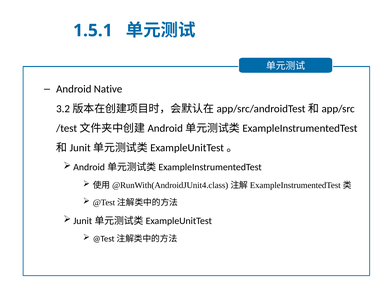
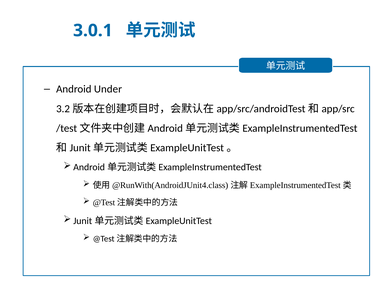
1.5.1: 1.5.1 -> 3.0.1 (93, 31)
Native: Native -> Under (108, 89)
